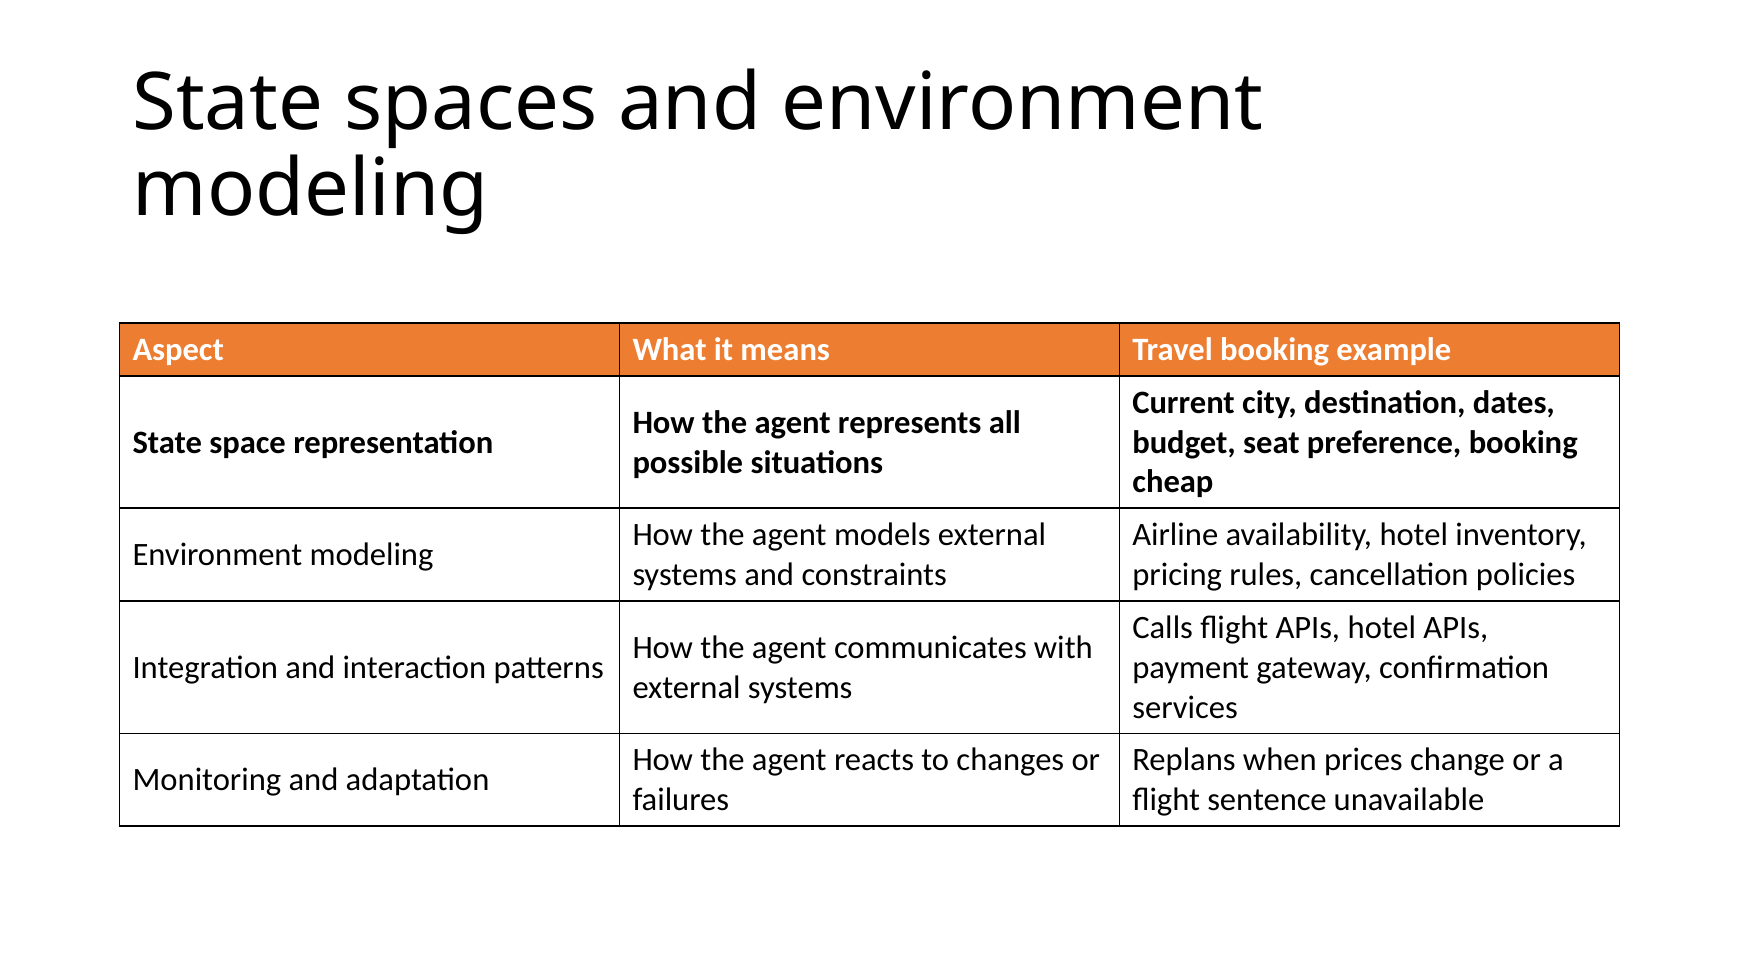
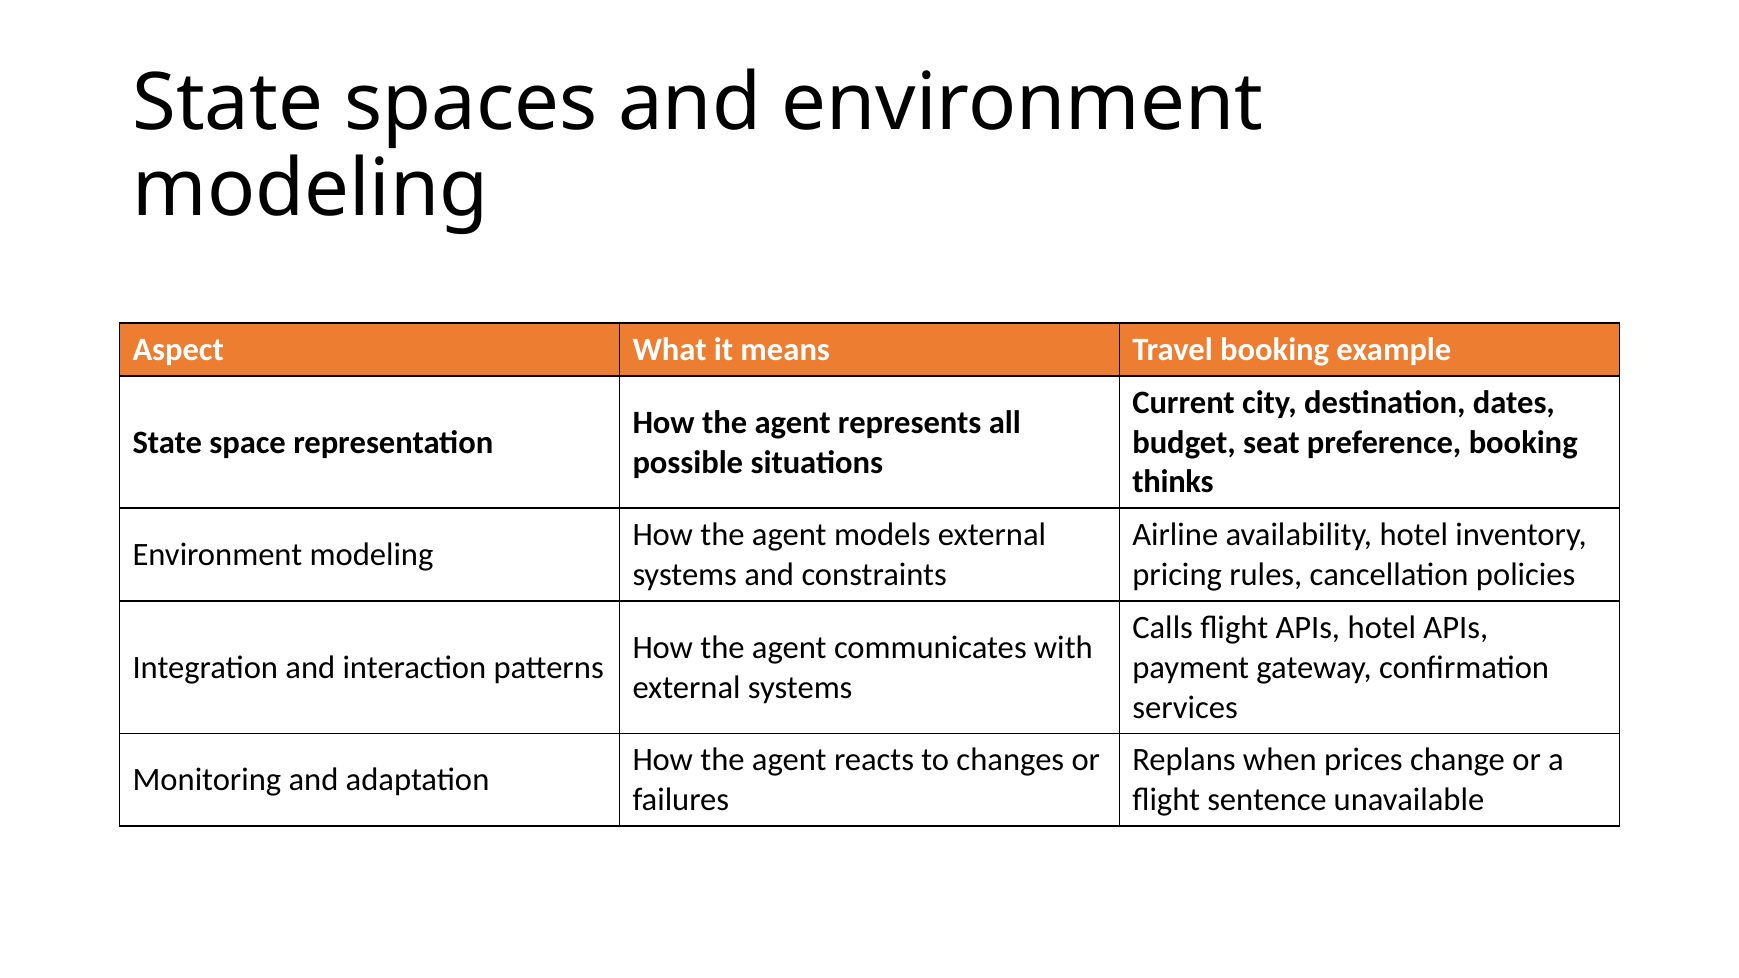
cheap: cheap -> thinks (1173, 482)
